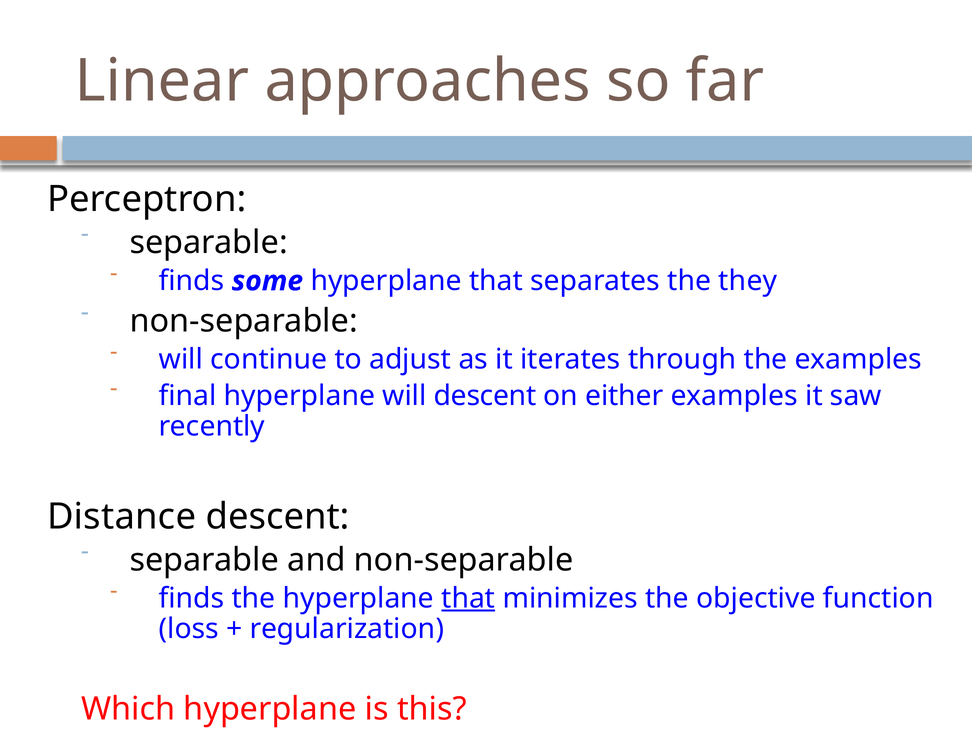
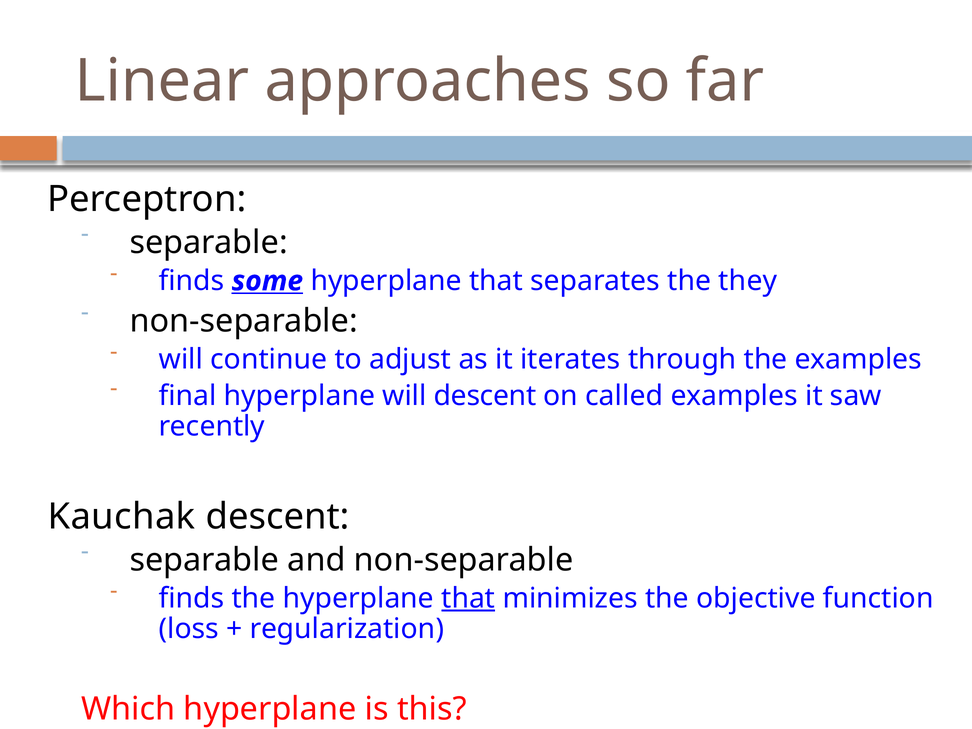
some underline: none -> present (267, 281)
either: either -> called (624, 396)
Distance: Distance -> Kauchak (122, 517)
